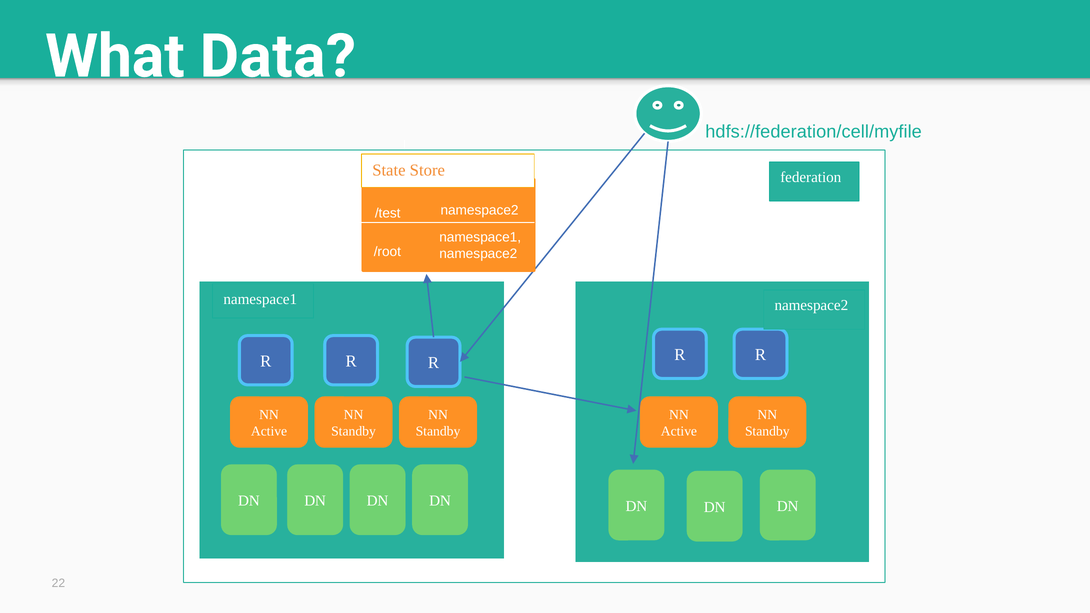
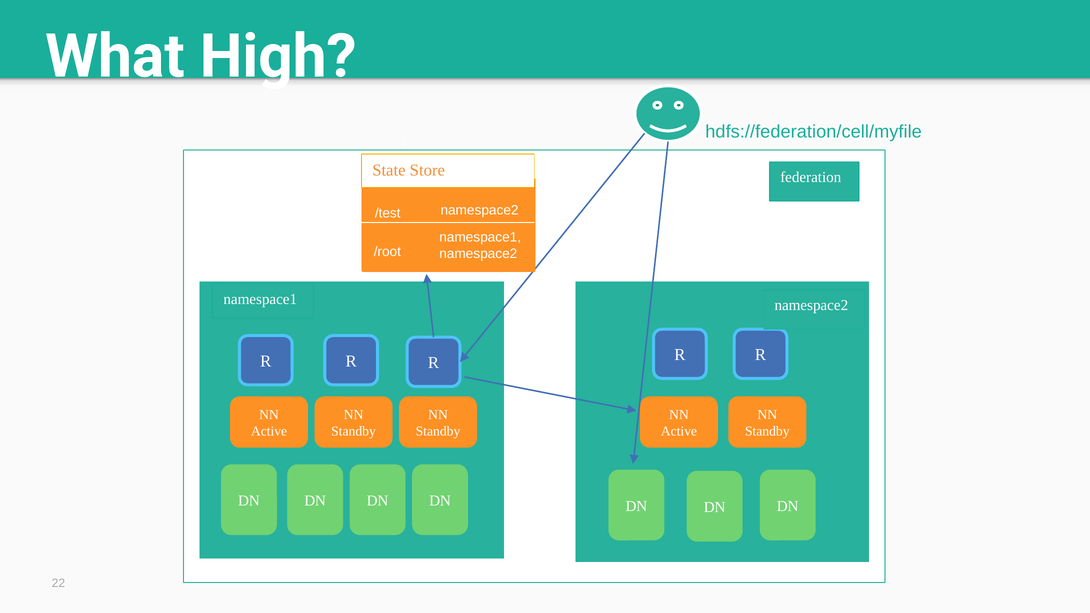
Data: Data -> High (278, 57)
